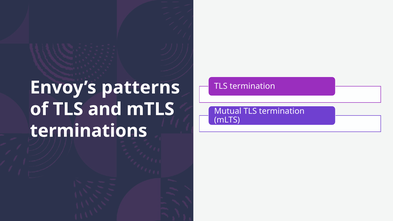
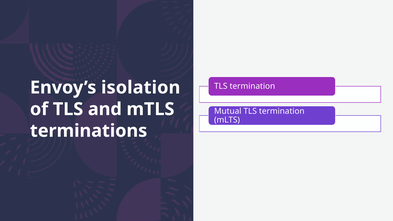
patterns: patterns -> isolation (141, 88)
